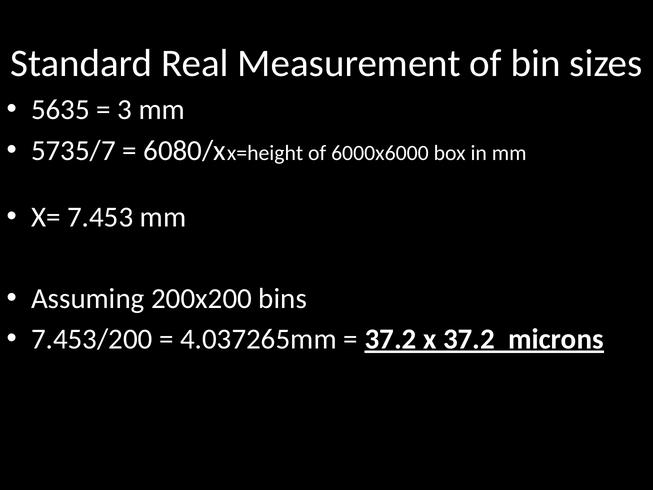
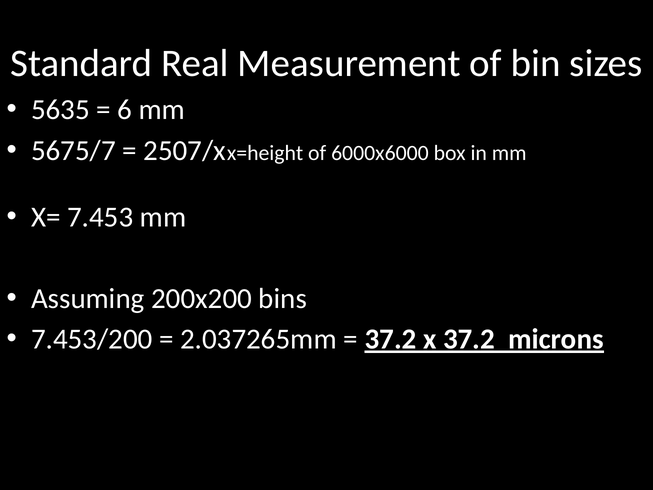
3: 3 -> 6 (125, 110)
5735/7: 5735/7 -> 5675/7 (73, 150)
6080/x: 6080/x -> 2507/x (185, 150)
4.037265mm: 4.037265mm -> 2.037265mm (258, 339)
